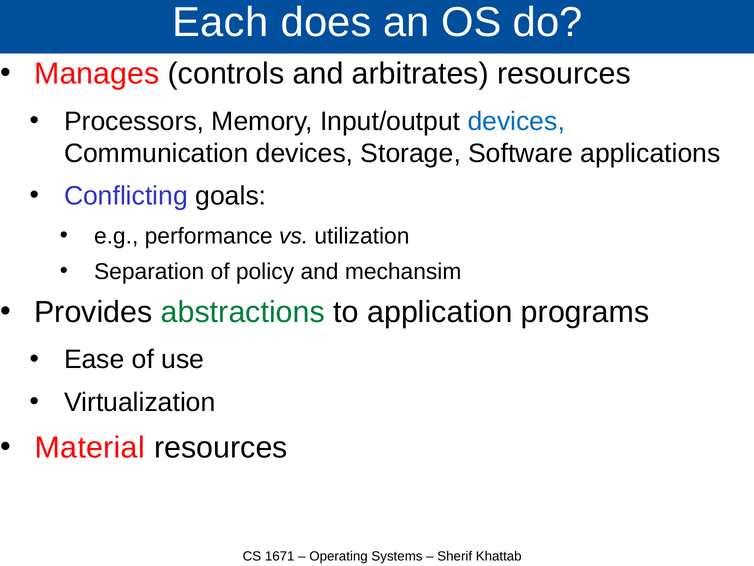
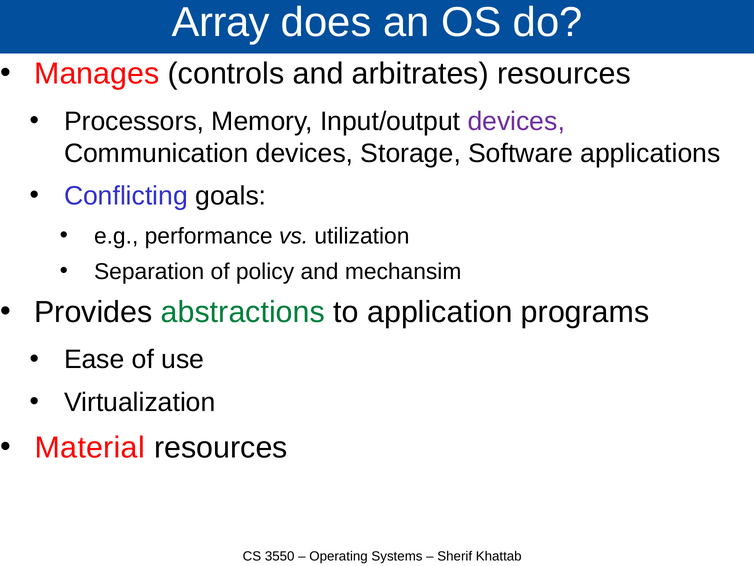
Each: Each -> Array (221, 22)
devices colour: blue -> purple (516, 121)
1671: 1671 -> 3550 (280, 556)
